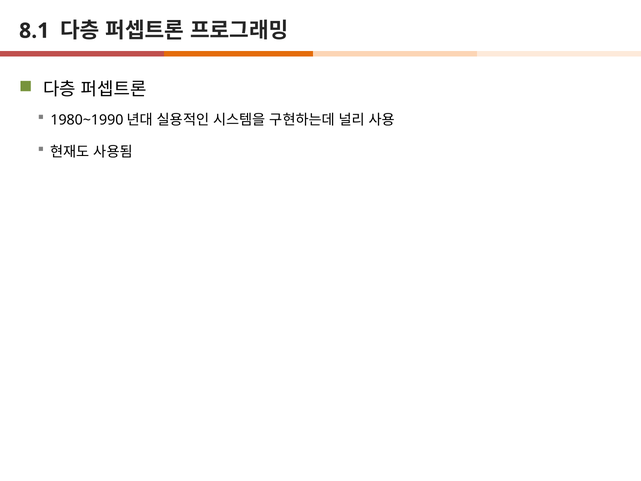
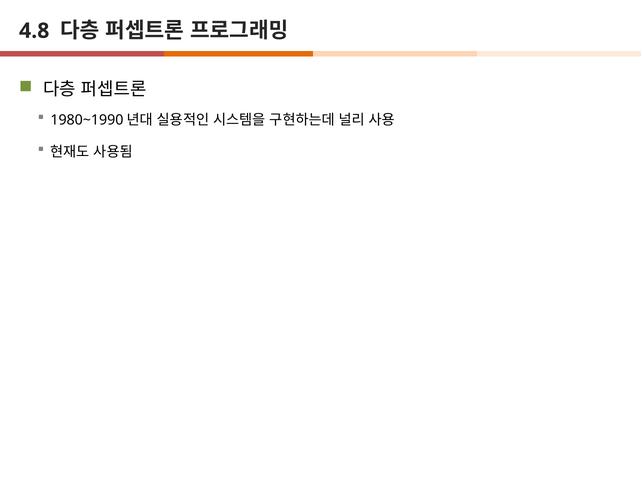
8.1: 8.1 -> 4.8 (34, 31)
